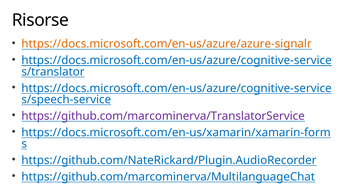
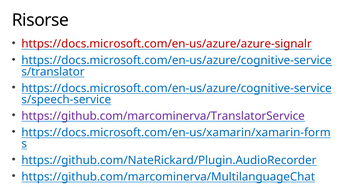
https://docs.microsoft.com/en-us/azure/azure-signalr colour: orange -> red (167, 44)
